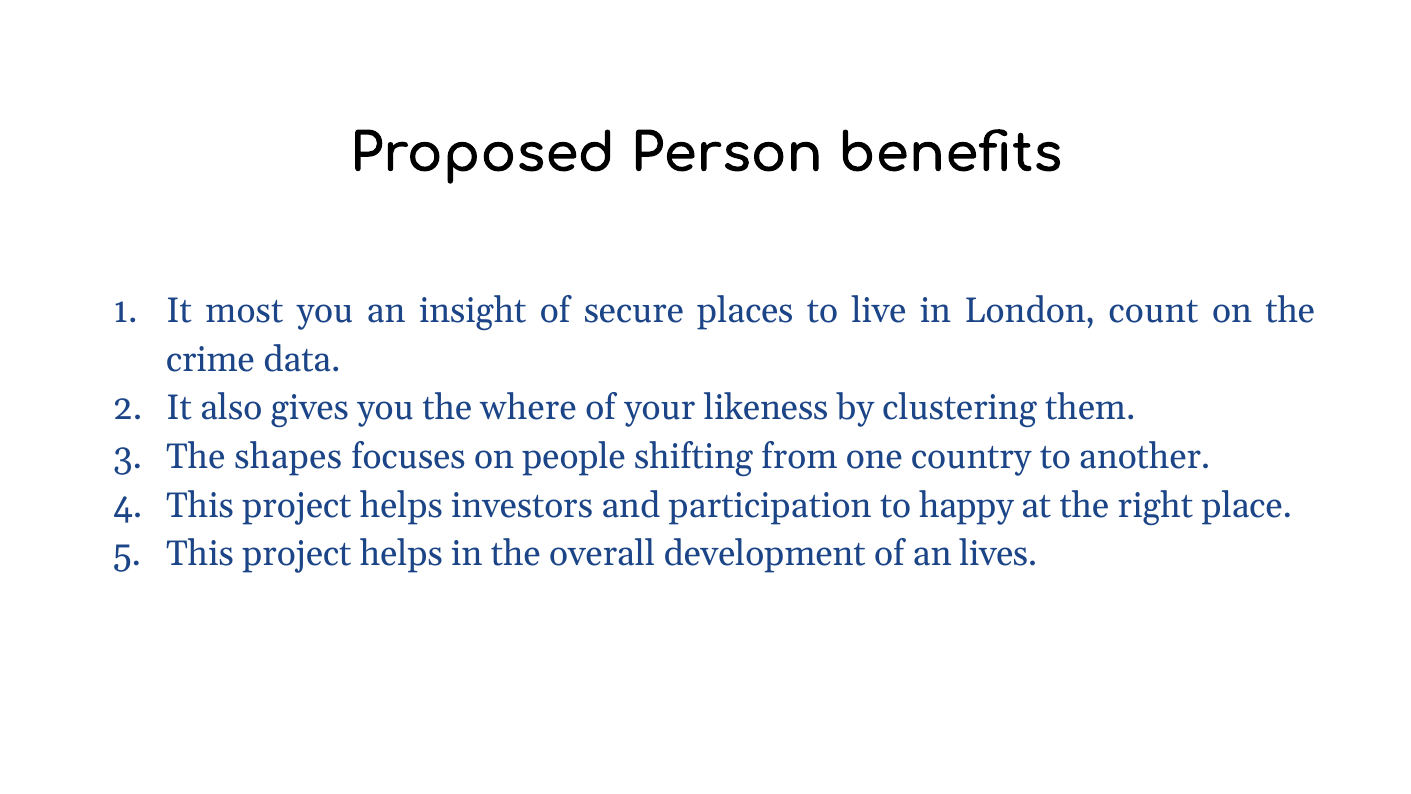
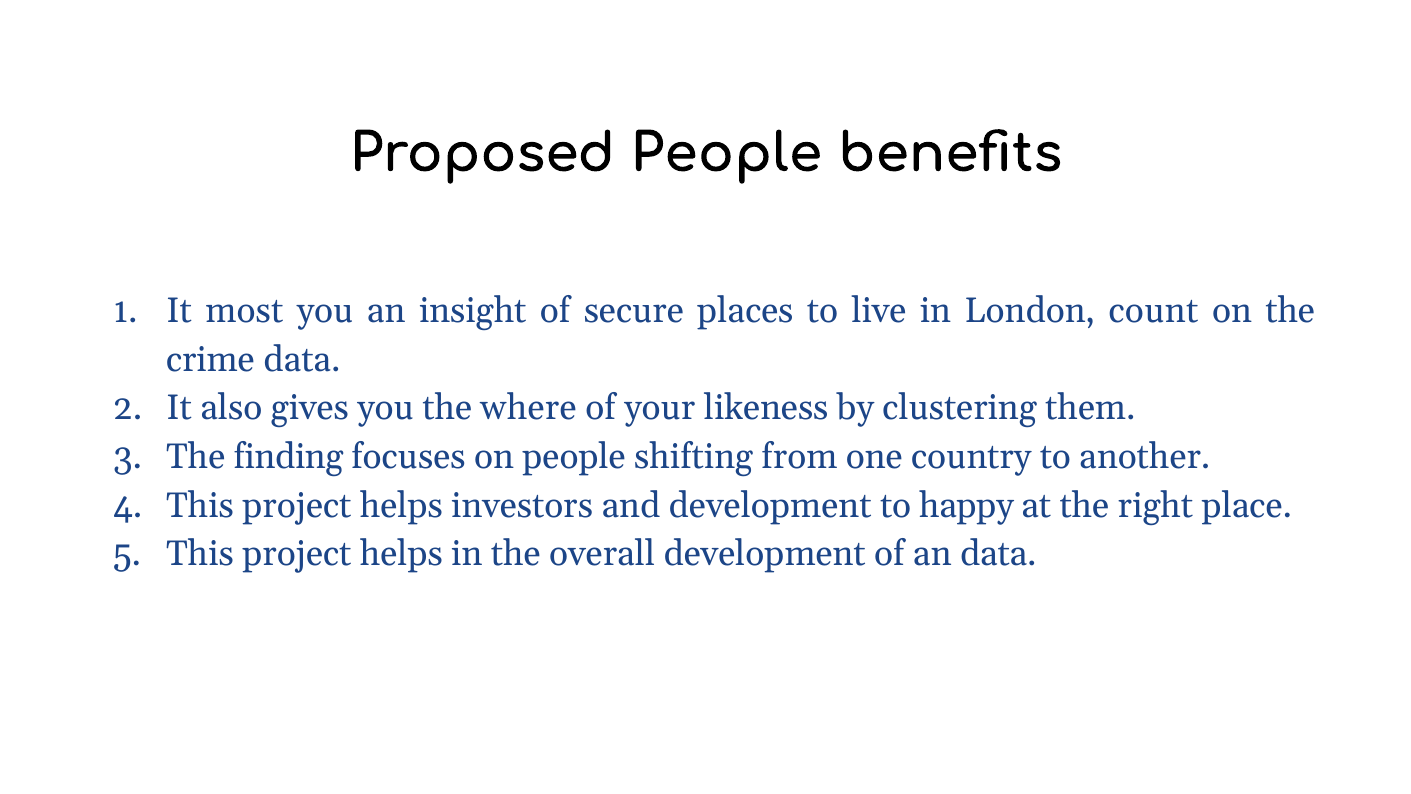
Proposed Person: Person -> People (726, 154)
shapes: shapes -> finding (289, 457)
and participation: participation -> development (770, 505)
an lives: lives -> data (998, 554)
